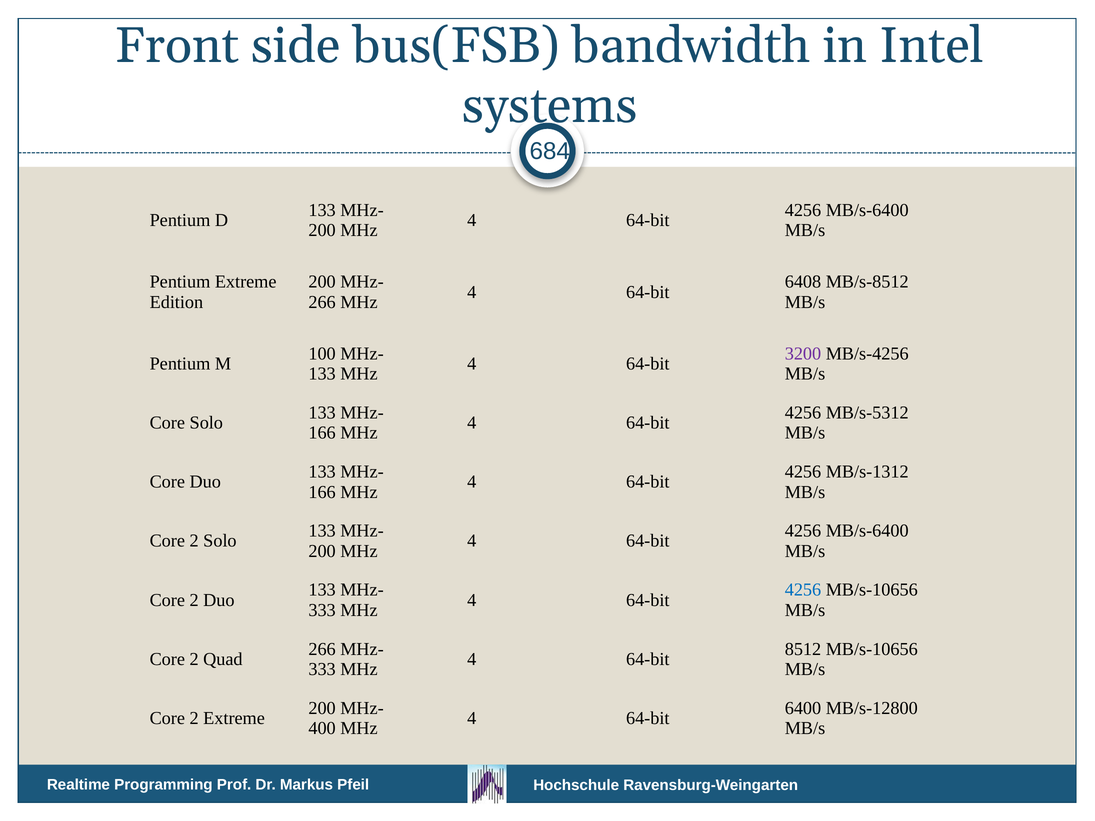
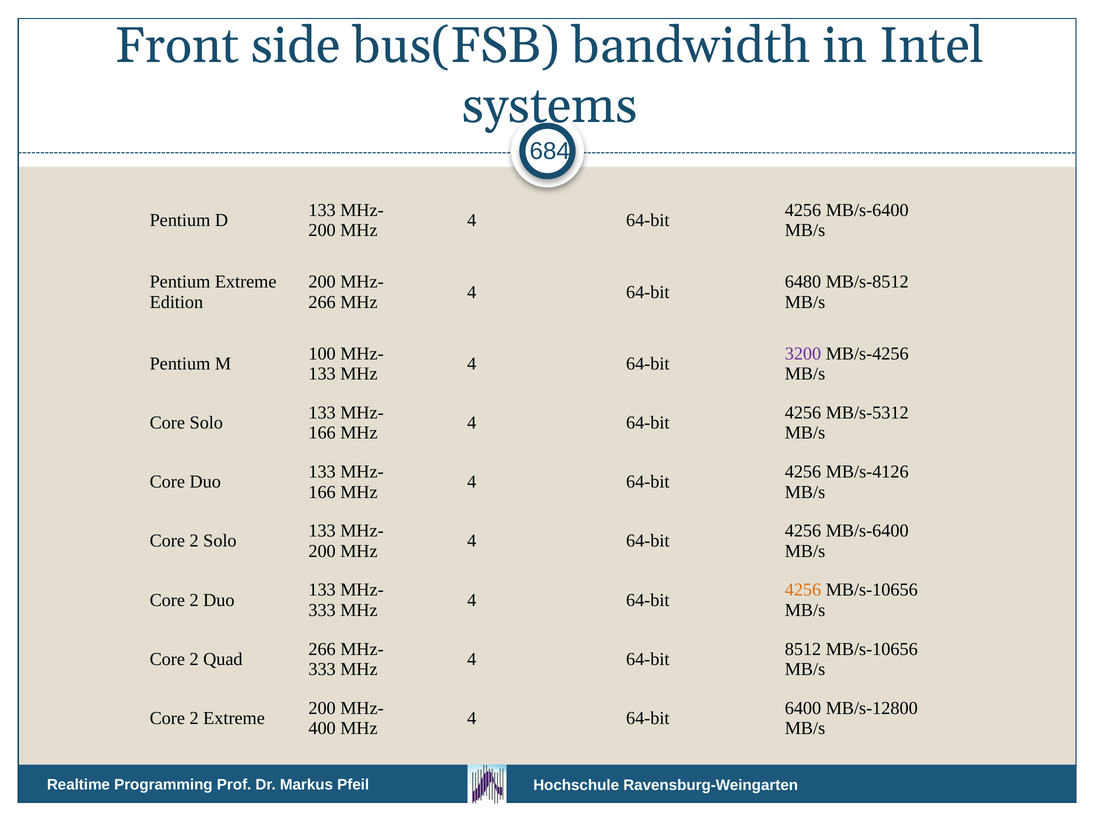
6408: 6408 -> 6480 (803, 282)
MB/s-1312: MB/s-1312 -> MB/s-4126 (867, 472)
4256 colour: blue -> orange (803, 590)
